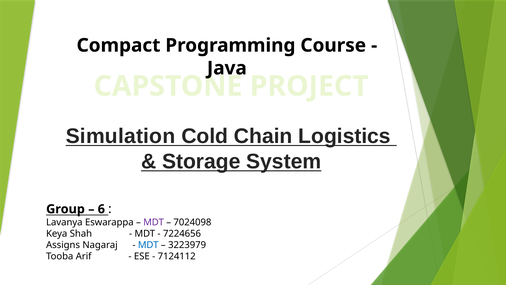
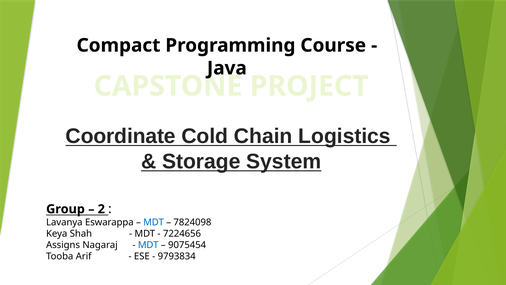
Simulation: Simulation -> Coordinate (121, 136)
6: 6 -> 2 (101, 209)
MDT colour: purple -> blue (154, 222)
7024098: 7024098 -> 7824098 (192, 222)
3223979: 3223979 -> 9075454 (187, 245)
7124112: 7124112 -> 9793834 (177, 256)
